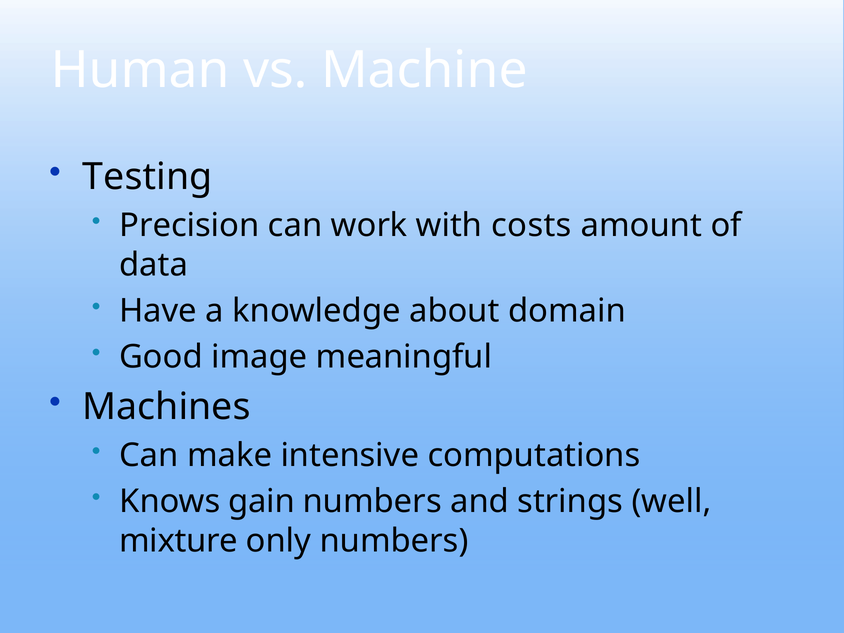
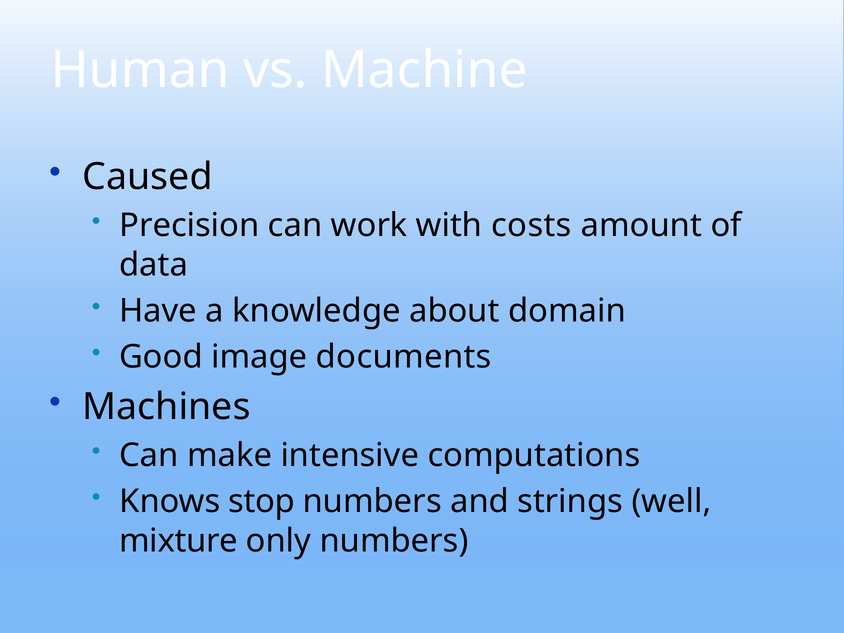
Testing: Testing -> Caused (147, 177)
meaningful: meaningful -> documents (404, 357)
gain: gain -> stop (262, 501)
